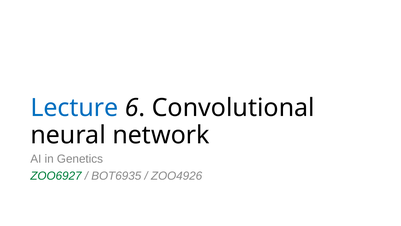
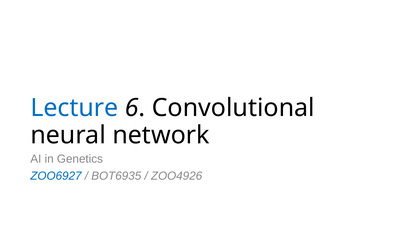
ZOO6927 colour: green -> blue (56, 175)
